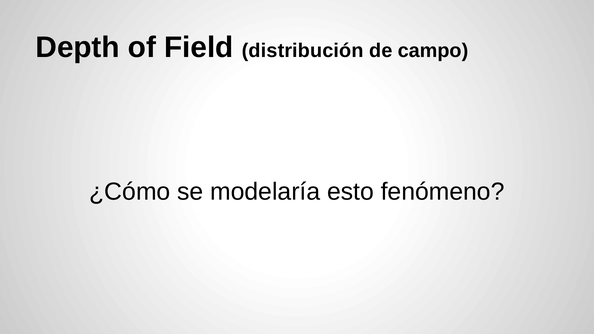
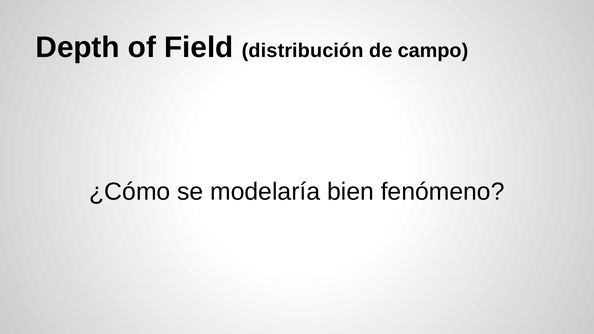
esto: esto -> bien (350, 192)
